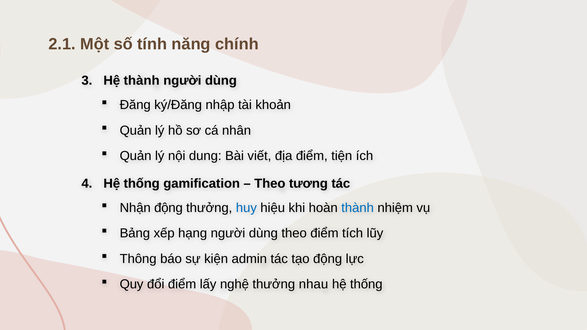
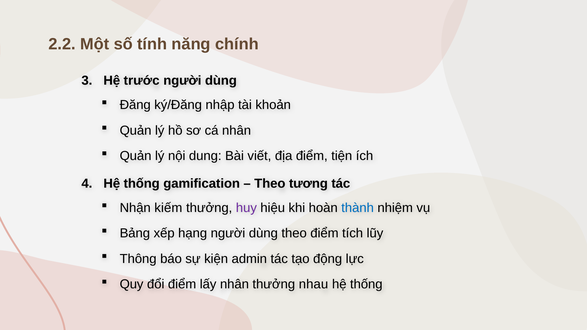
2.1: 2.1 -> 2.2 (62, 44)
Hệ thành: thành -> trước (142, 81)
Nhận động: động -> kiếm (168, 208)
huy colour: blue -> purple (246, 208)
lấy nghệ: nghệ -> nhân (234, 284)
